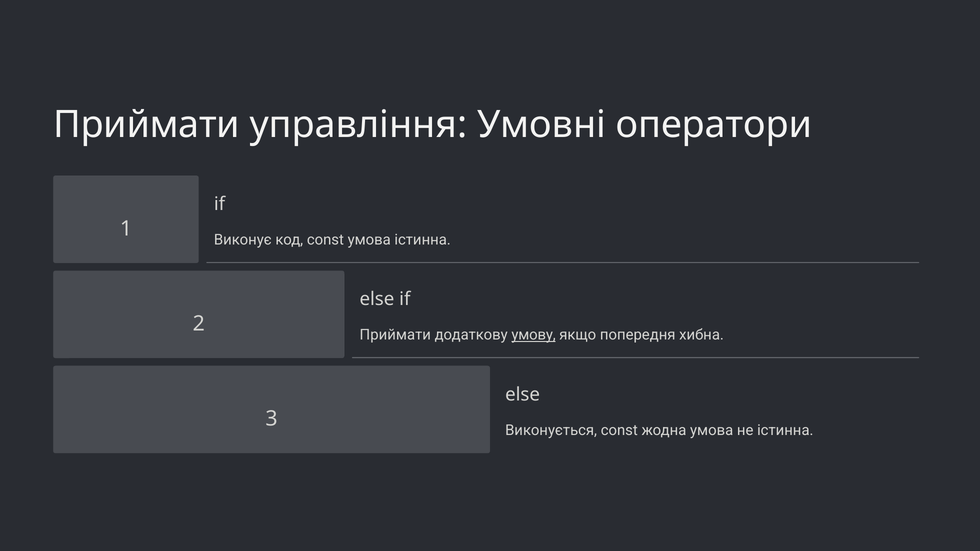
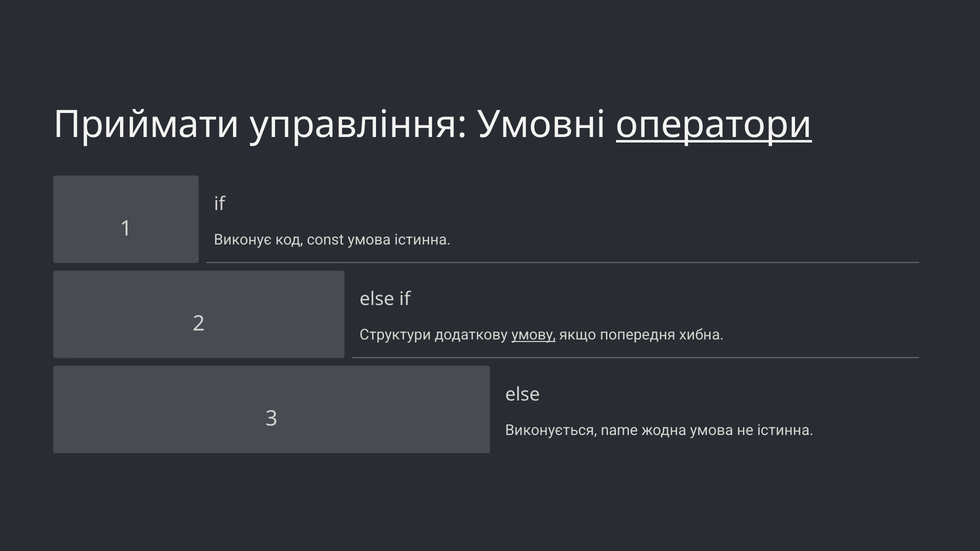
оператори underline: none -> present (714, 125)
Приймати: Приймати -> Структури (395, 335)
Виконується const: const -> name (619, 430)
